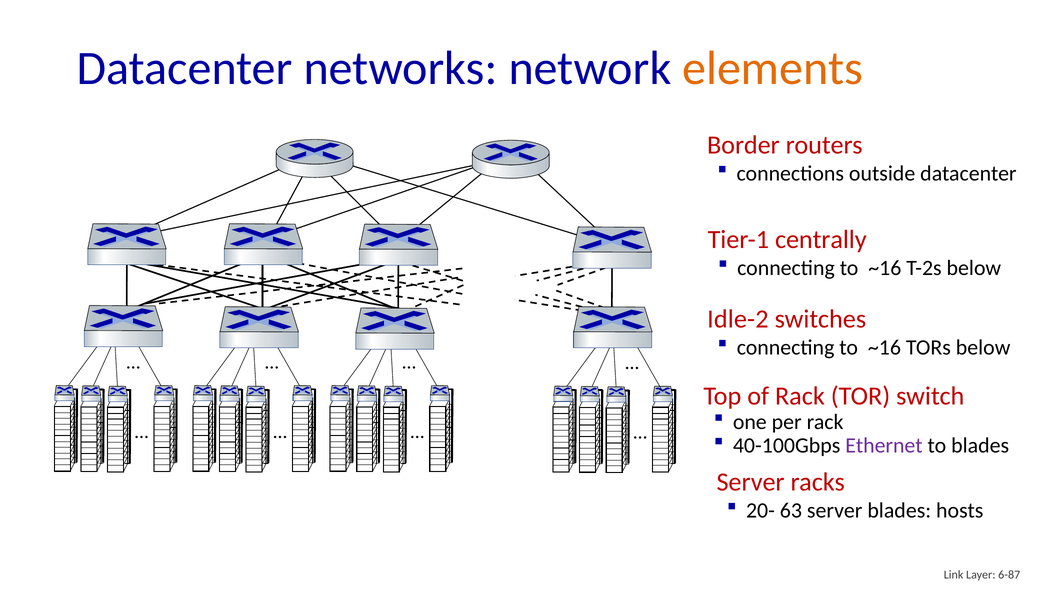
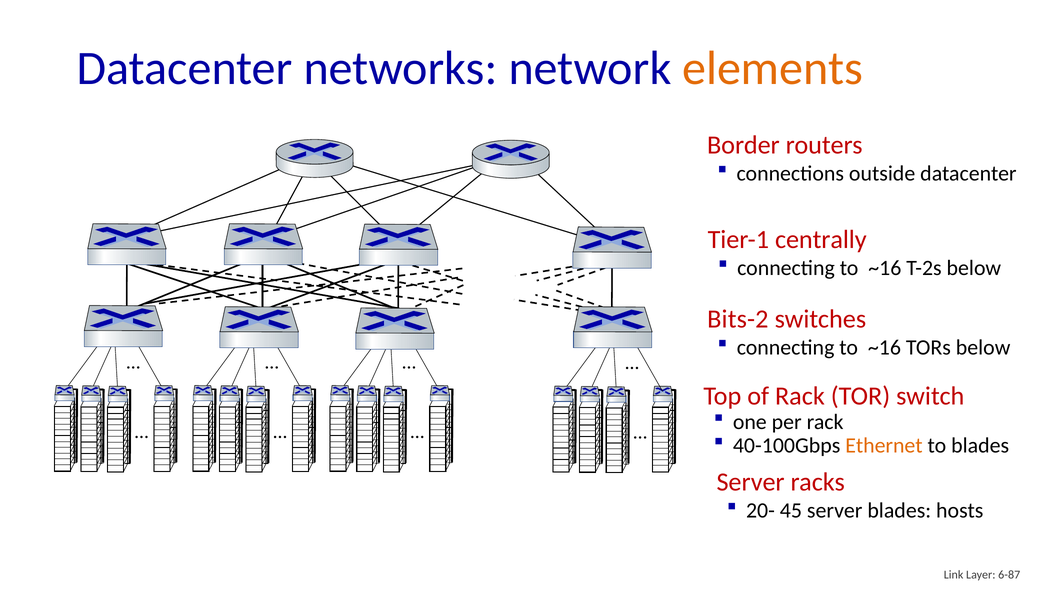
Idle-2: Idle-2 -> Bits-2 (738, 319)
Ethernet colour: purple -> orange (884, 445)
63: 63 -> 45 (791, 511)
